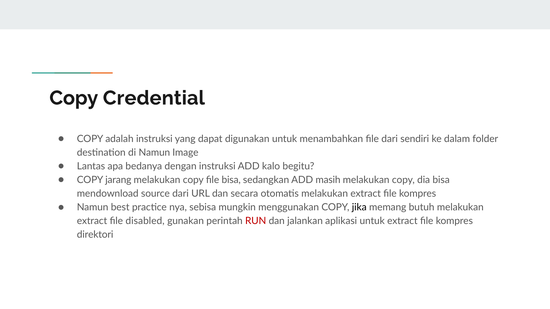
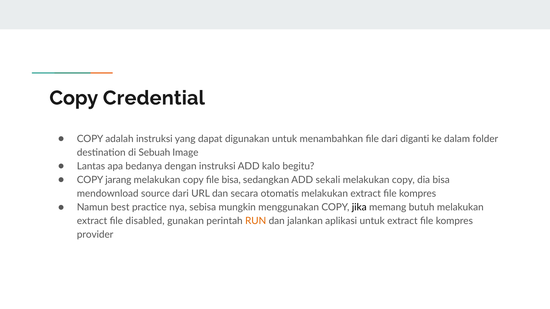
sendiri: sendiri -> diganti (415, 139)
di Namun: Namun -> Sebuah (154, 153)
masih: masih -> sekali (328, 180)
RUN colour: red -> orange (256, 221)
direktori: direktori -> provider (95, 235)
